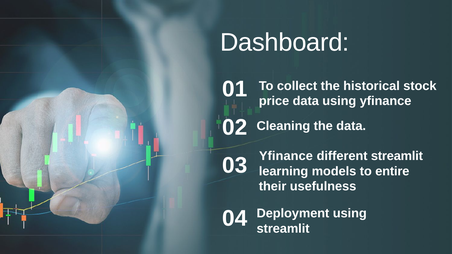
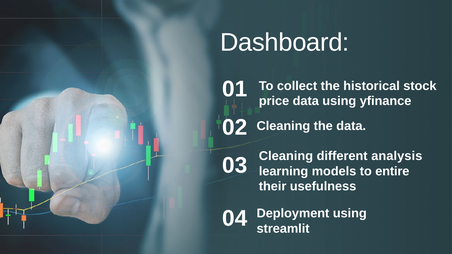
Yfinance: Yfinance -> Cleaning (286, 156)
different streamlit: streamlit -> analysis (397, 156)
